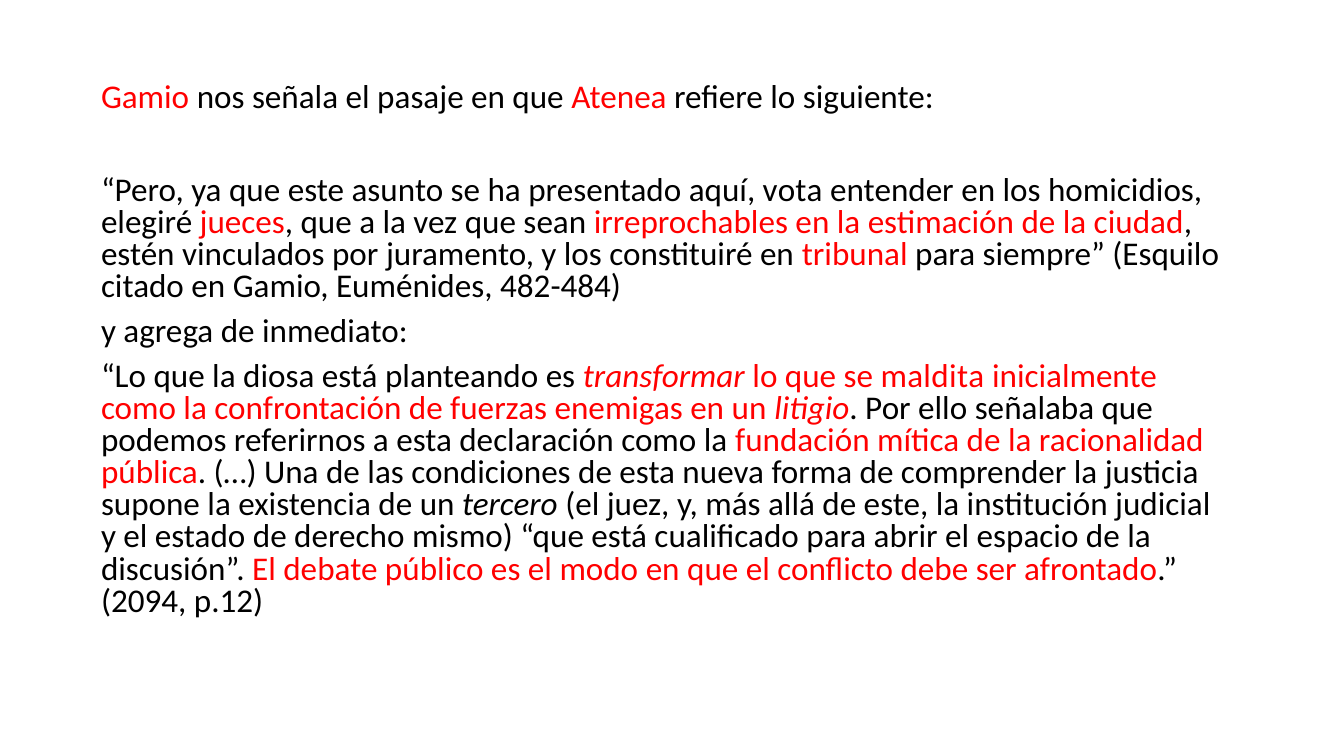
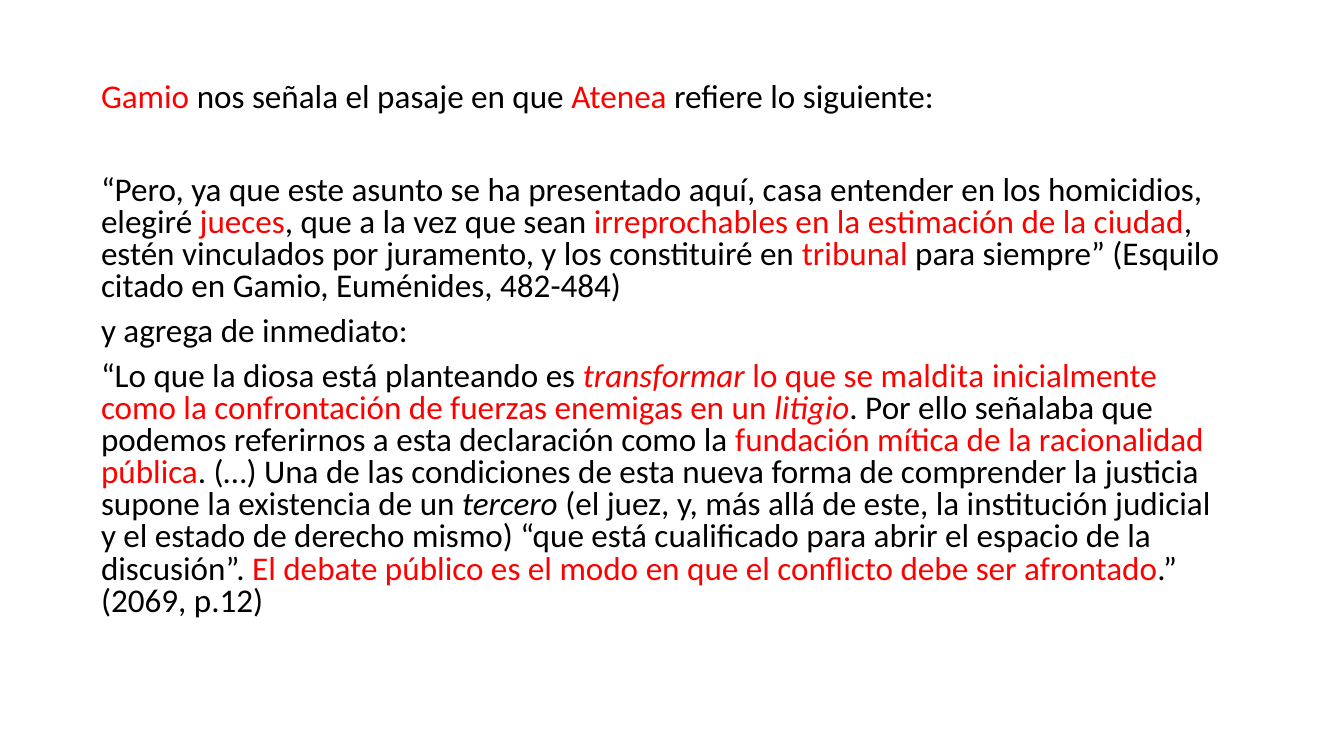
vota: vota -> casa (793, 190)
2094: 2094 -> 2069 (144, 602)
